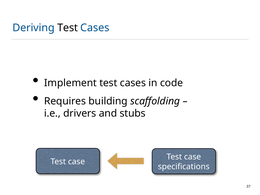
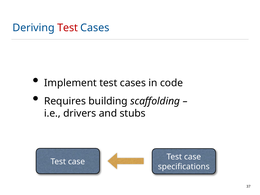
Test colour: black -> red (68, 28)
